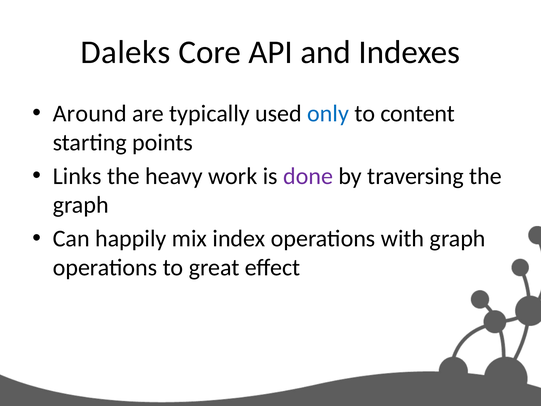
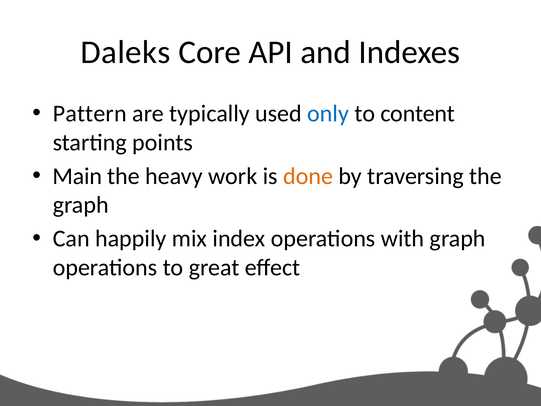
Around: Around -> Pattern (90, 113)
Links: Links -> Main (77, 176)
done colour: purple -> orange (308, 176)
